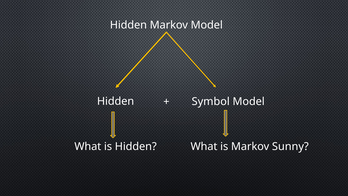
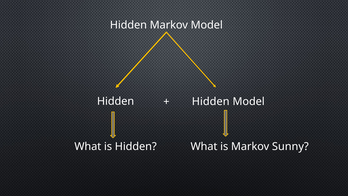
Hidden Symbol: Symbol -> Hidden (211, 101)
